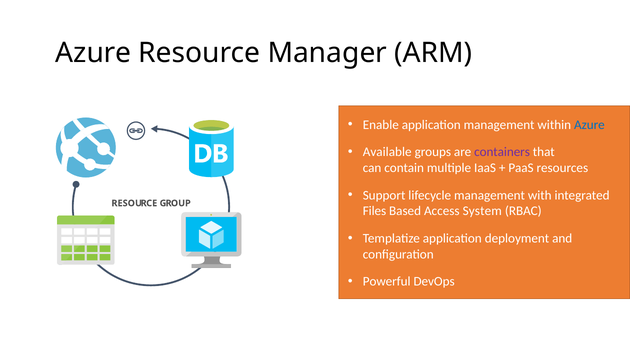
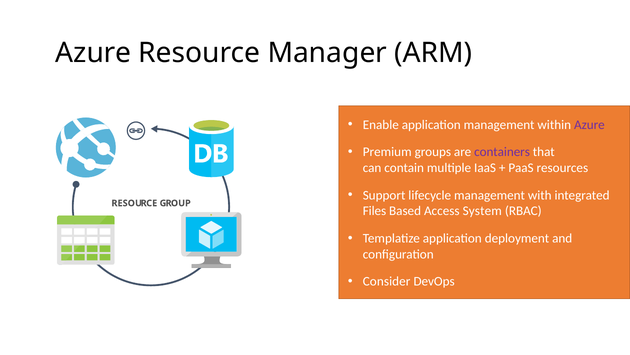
Azure colour: blue -> purple (589, 125)
Available: Available -> Premium (387, 152)
Powerful: Powerful -> Consider (387, 281)
